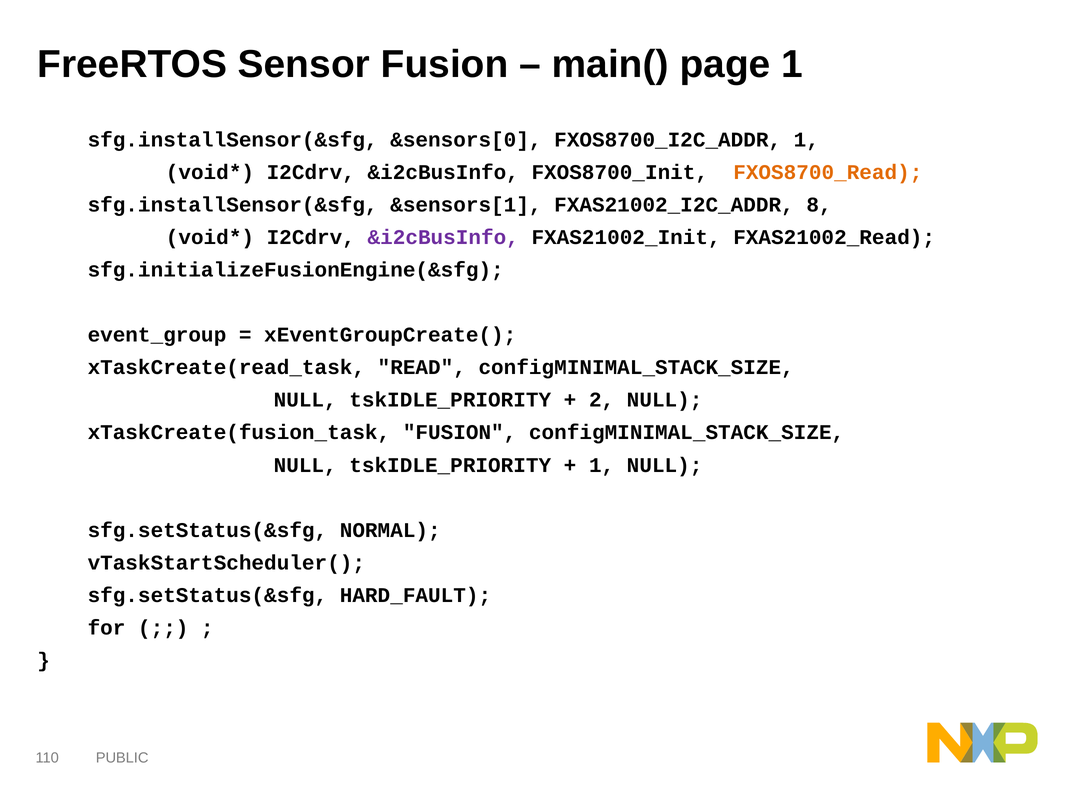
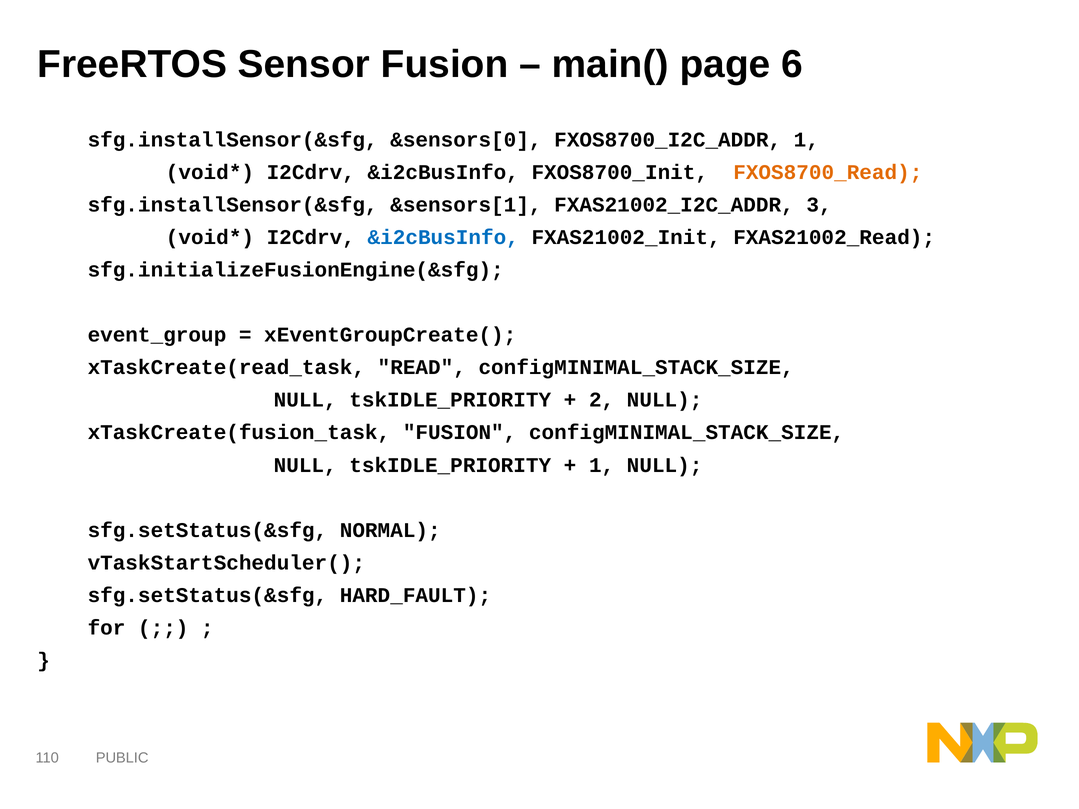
page 1: 1 -> 6 (792, 65)
8: 8 -> 3 (819, 205)
&i2cBusInfo colour: purple -> blue (443, 237)
